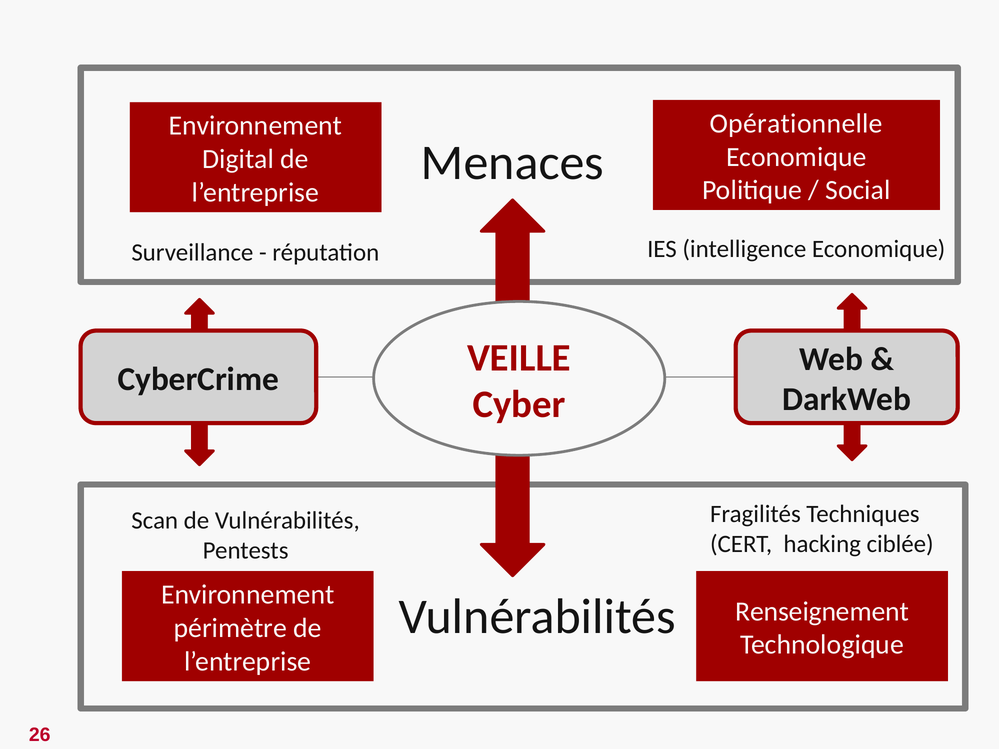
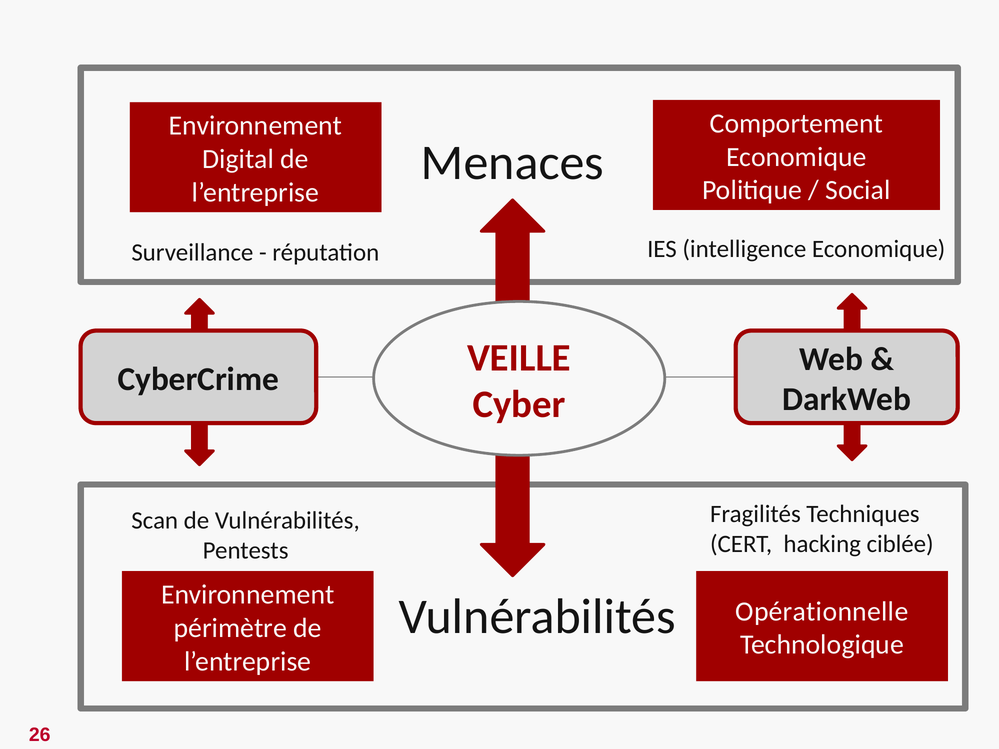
Opérationnelle: Opérationnelle -> Comportement (796, 124)
Renseignement: Renseignement -> Opérationnelle (822, 612)
